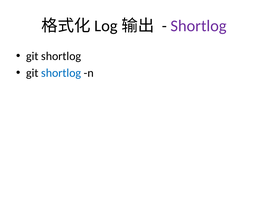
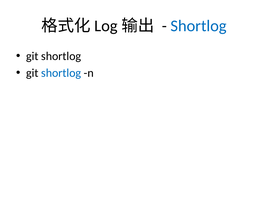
Shortlog colour: purple -> blue (199, 26)
